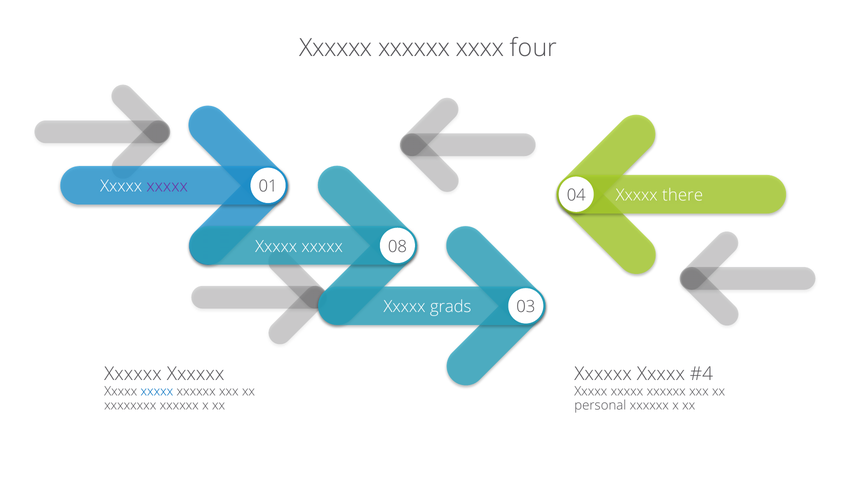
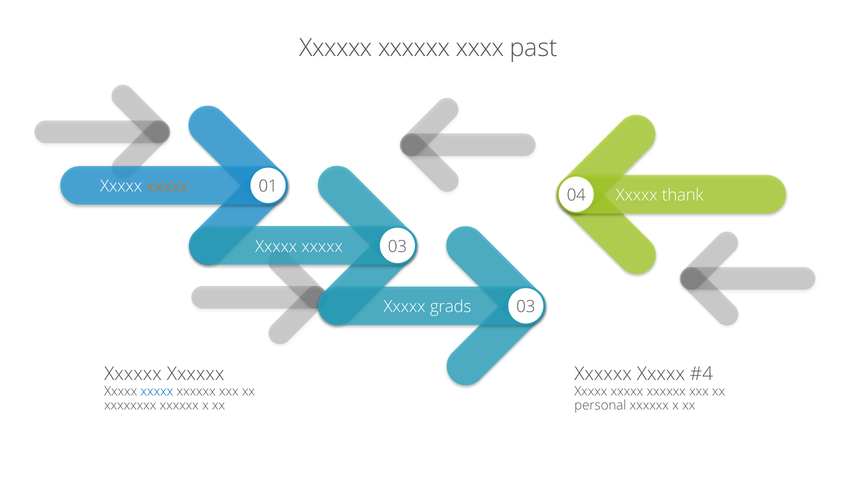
four: four -> past (534, 48)
xxxxx colour: purple -> orange (167, 186)
there: there -> thank (683, 195)
xxxxx 08: 08 -> 03 (397, 247)
